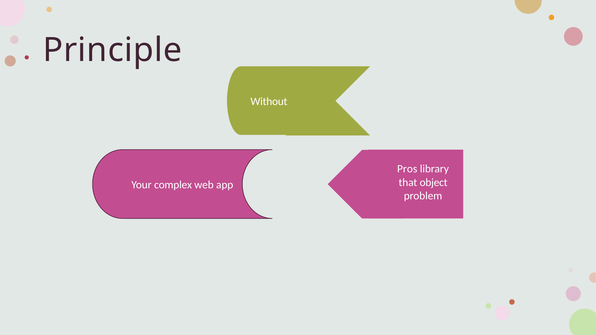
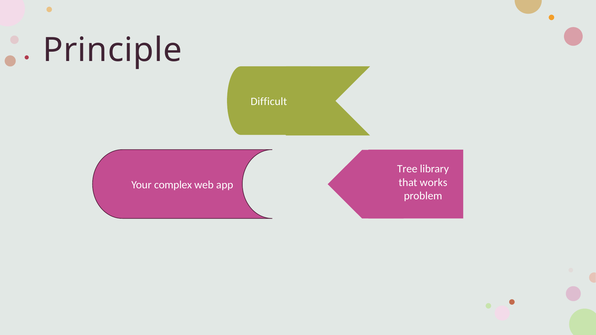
Without: Without -> Difficult (269, 101)
Pros: Pros -> Tree (407, 169)
object: object -> works (434, 182)
